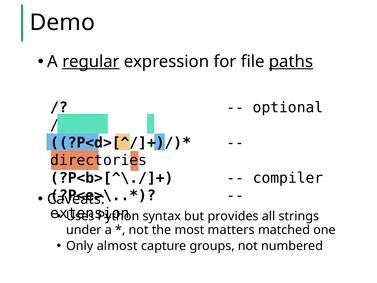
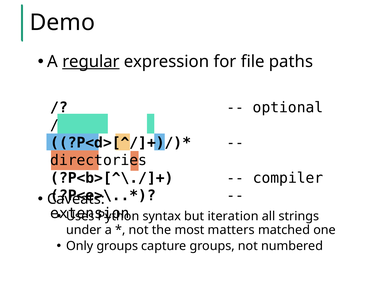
paths underline: present -> none (291, 62)
provides: provides -> iteration (233, 216)
Only almost: almost -> groups (117, 246)
